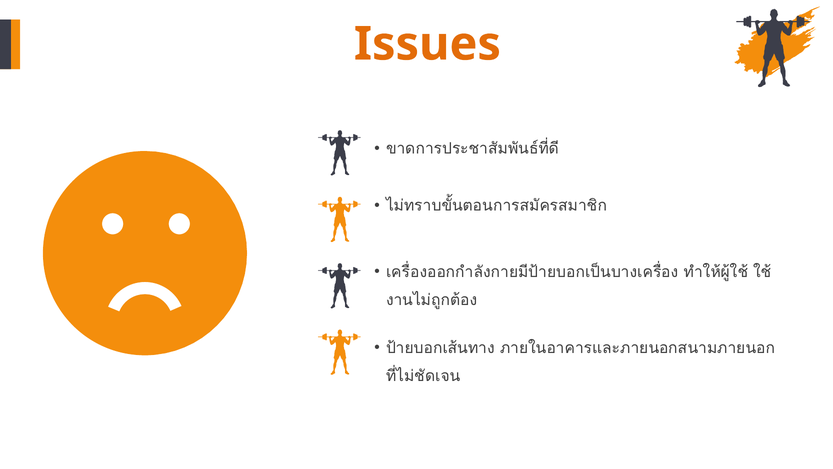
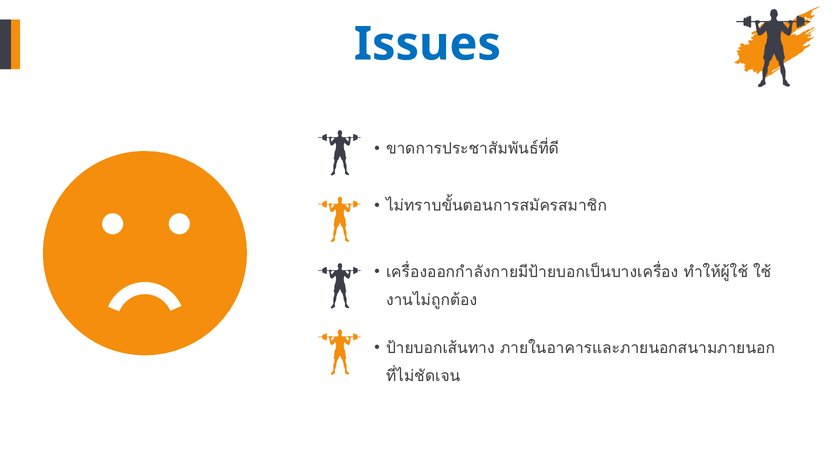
Issues colour: orange -> blue (427, 44)
